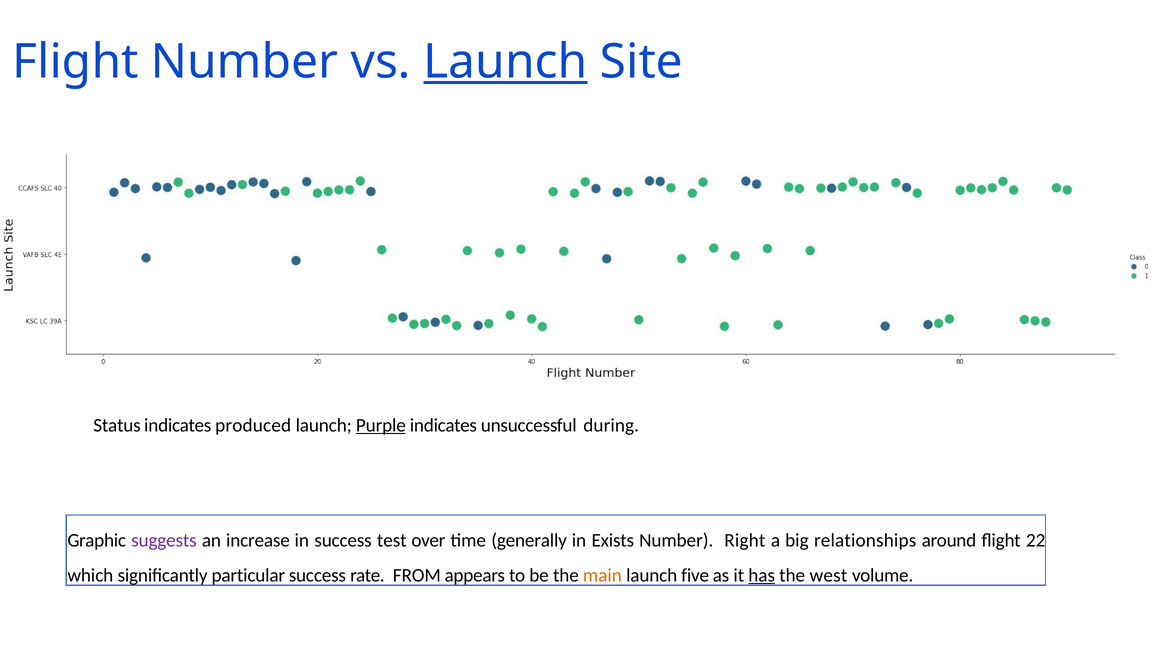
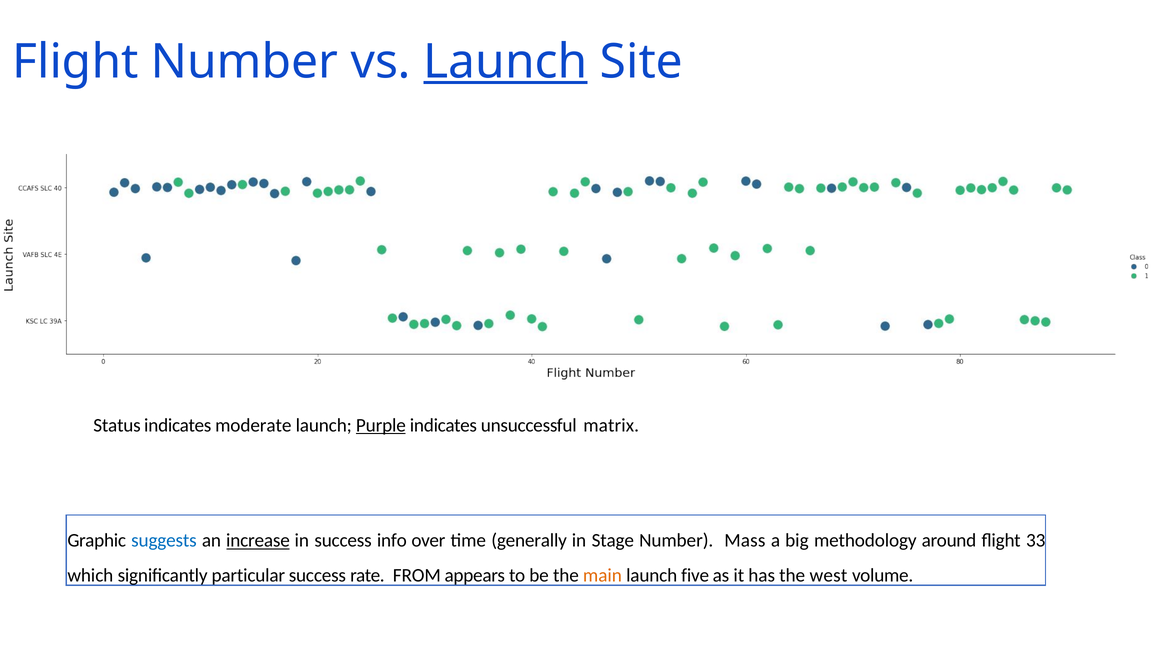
produced: produced -> moderate (253, 425)
during: during -> matrix (611, 425)
suggests colour: purple -> blue (164, 540)
increase underline: none -> present (258, 540)
test: test -> info (392, 540)
Exists: Exists -> Stage (613, 540)
Right: Right -> Mass (745, 540)
relationships: relationships -> methodology (865, 540)
22: 22 -> 33 (1036, 540)
has underline: present -> none (762, 575)
